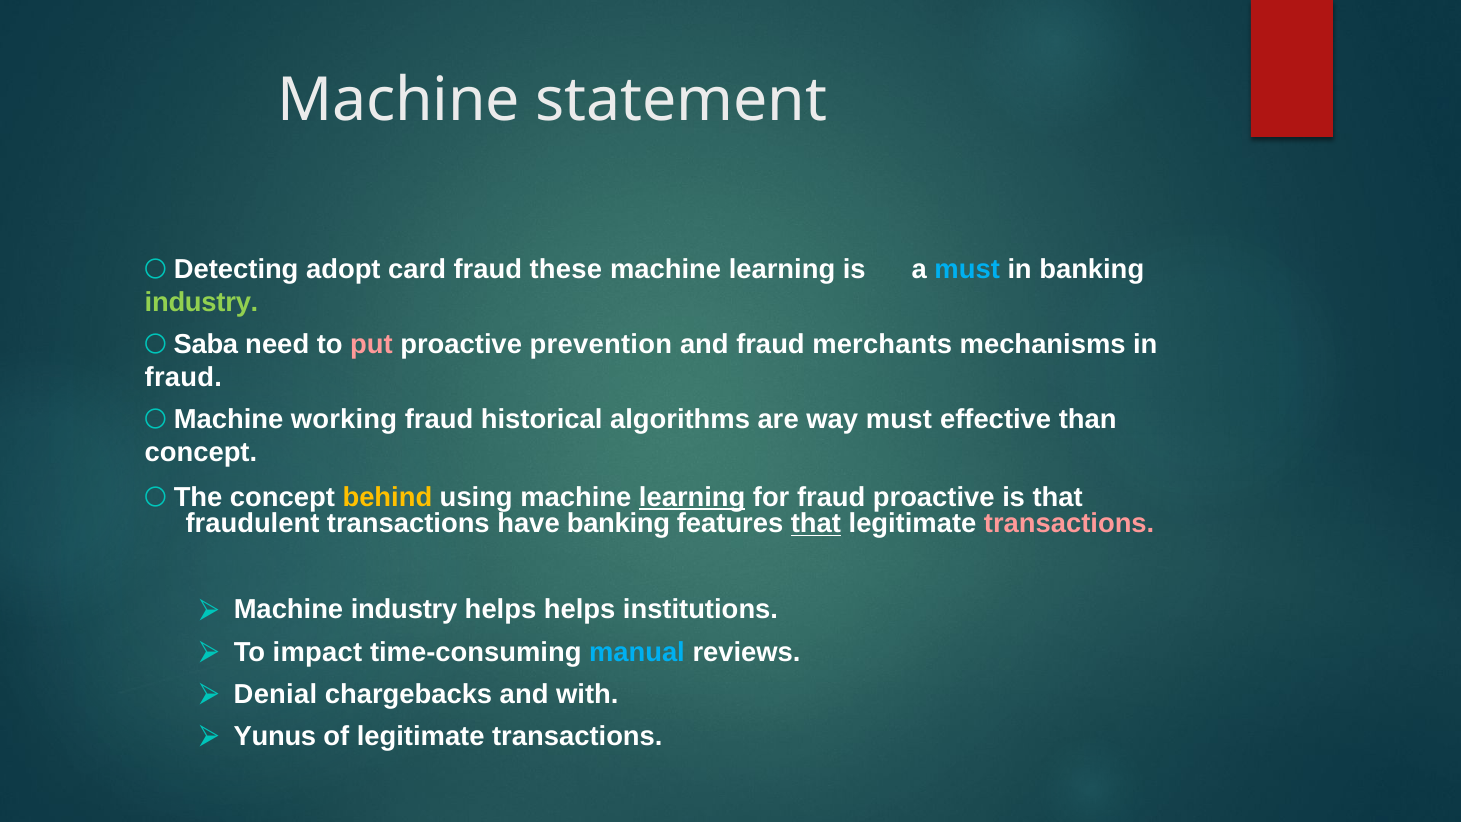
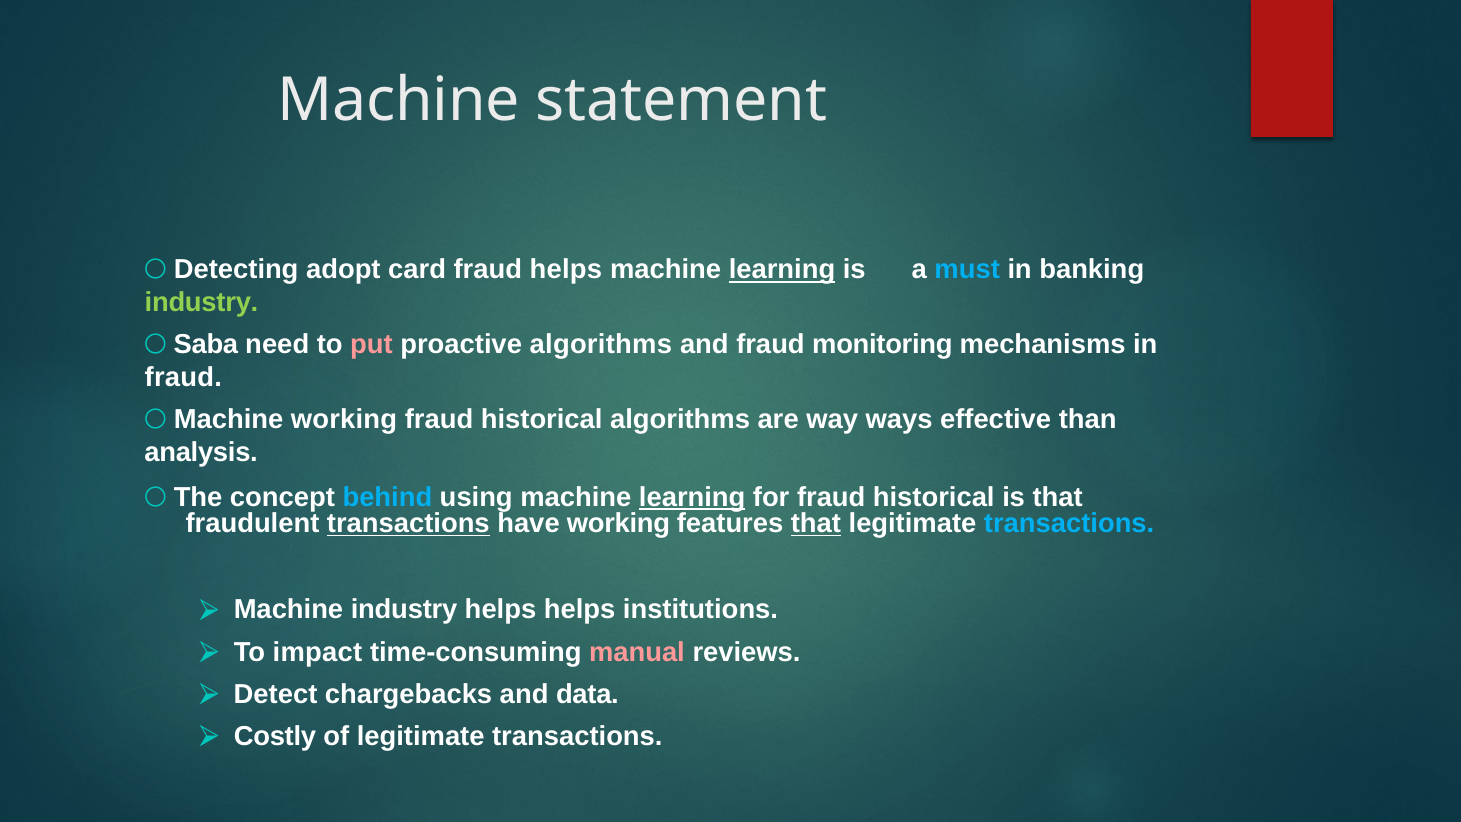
fraud these: these -> helps (566, 270)
learning underline: none -> present (782, 270)
proactive prevention: prevention -> algorithms (601, 345)
merchants: merchants -> monitoring (882, 345)
way must: must -> ways (899, 420)
concept: concept -> analysis (201, 453)
behind colour: yellow -> light blue (387, 497)
for fraud proactive: proactive -> historical (934, 497)
transactions underline: none -> present (408, 524)
have banking: banking -> working (618, 524)
transactions colour: pink -> light blue (1069, 524)
manual colour: light blue -> pink (637, 652)
Denial: Denial -> Detect (276, 694)
with: with -> data (587, 694)
Yunus: Yunus -> Costly (275, 736)
